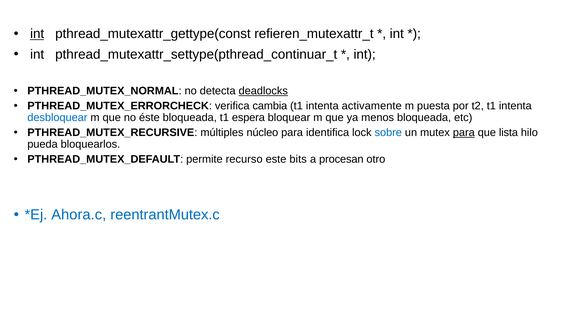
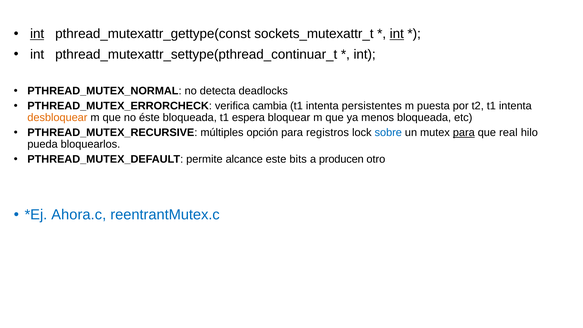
refieren_mutexattr_t: refieren_mutexattr_t -> sockets_mutexattr_t (314, 34)
int underline: none -> present (397, 34)
deadlocks underline: present -> none (263, 91)
activamente: activamente -> persistentes (372, 106)
desbloquear colour: blue -> orange (57, 118)
núcleo: núcleo -> opción (262, 133)
identifica: identifica -> registros (328, 133)
lista: lista -> real (508, 133)
recurso: recurso -> alcance (244, 159)
procesan: procesan -> producen (341, 159)
